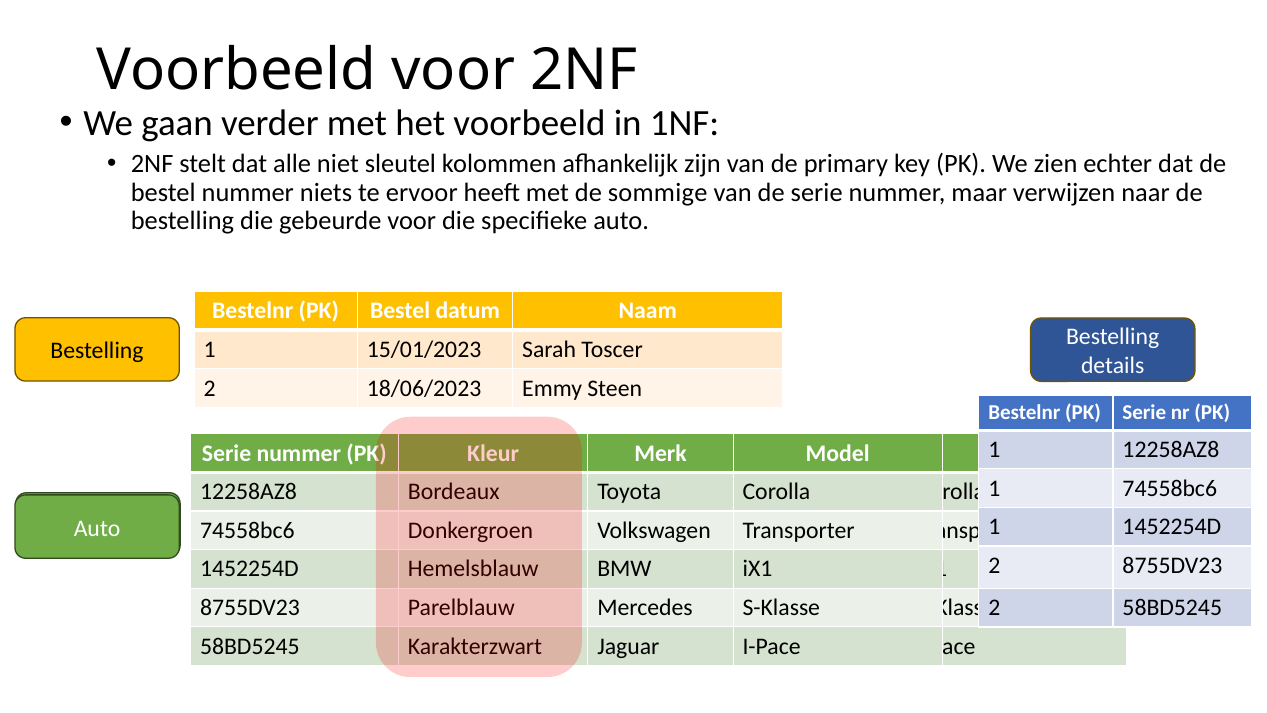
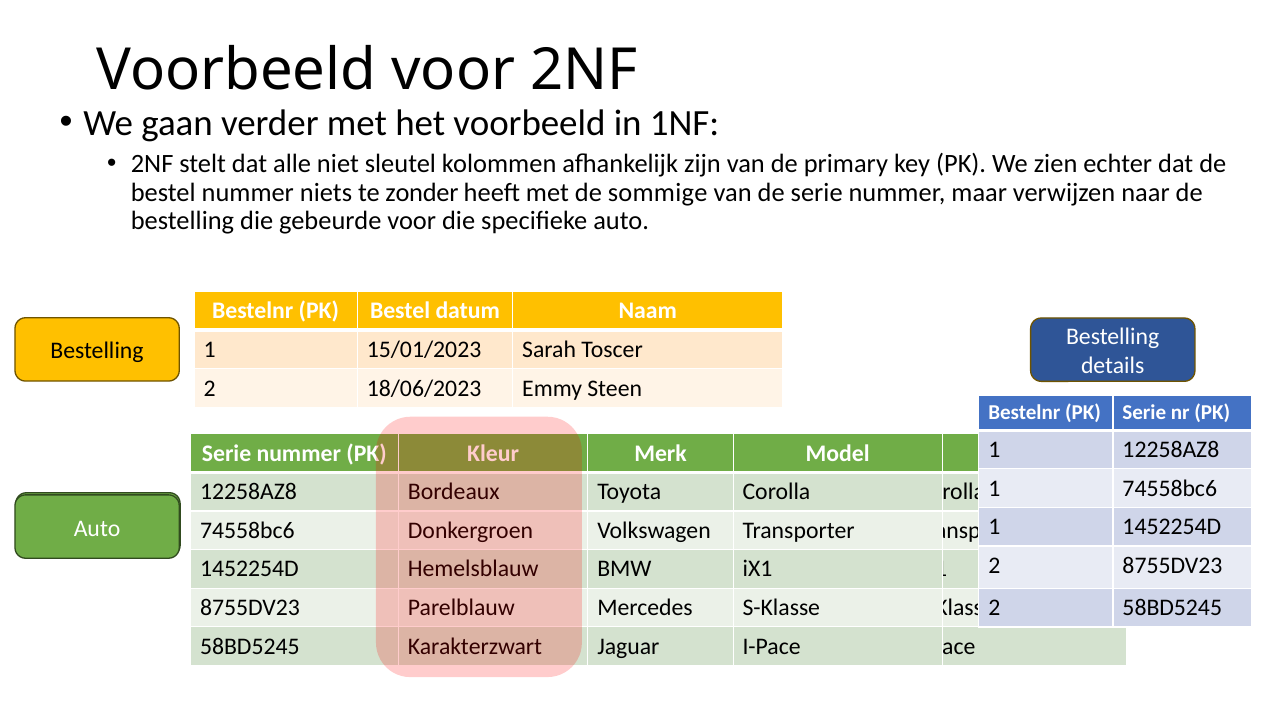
ervoor: ervoor -> zonder (422, 192)
